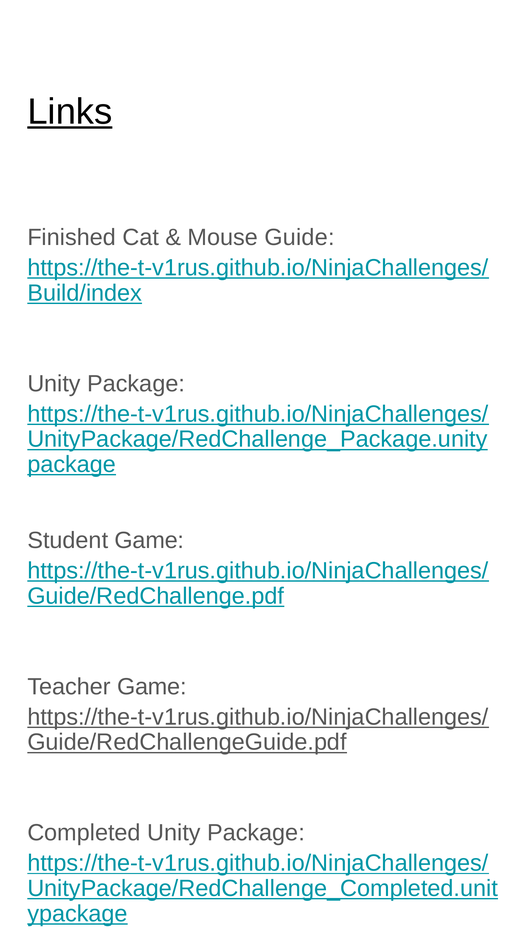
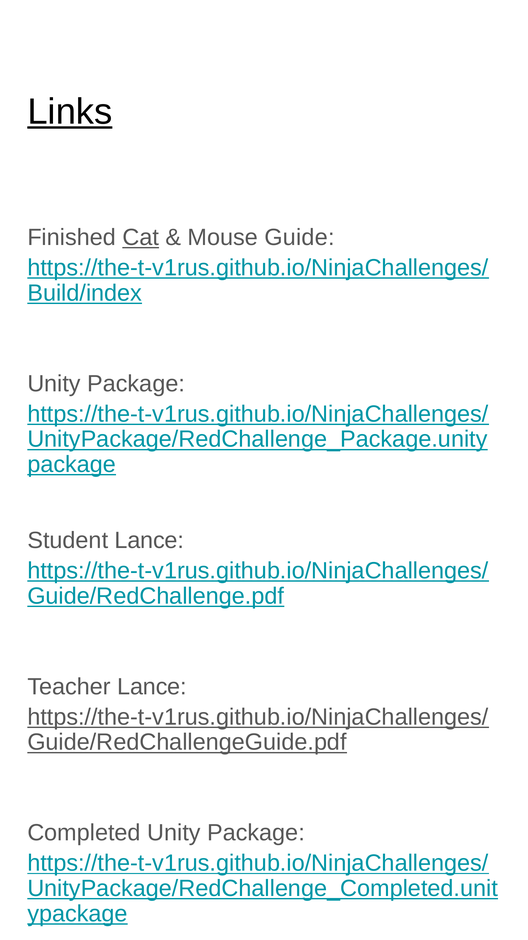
Cat underline: none -> present (141, 237)
Student Game: Game -> Lance (149, 540)
Teacher Game: Game -> Lance (152, 686)
